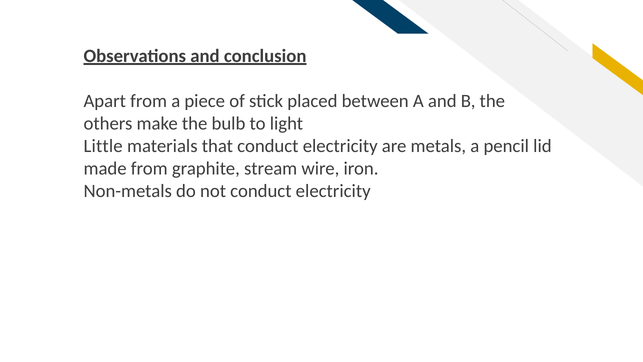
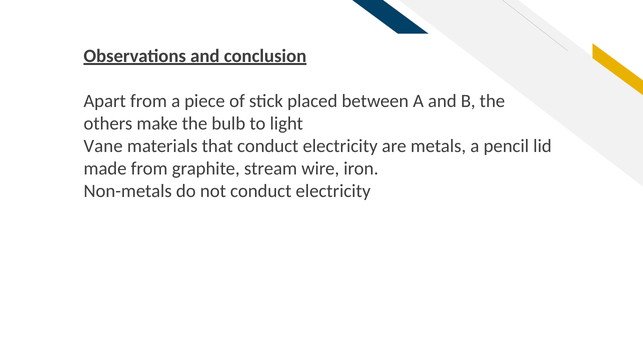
Little: Little -> Vane (103, 146)
